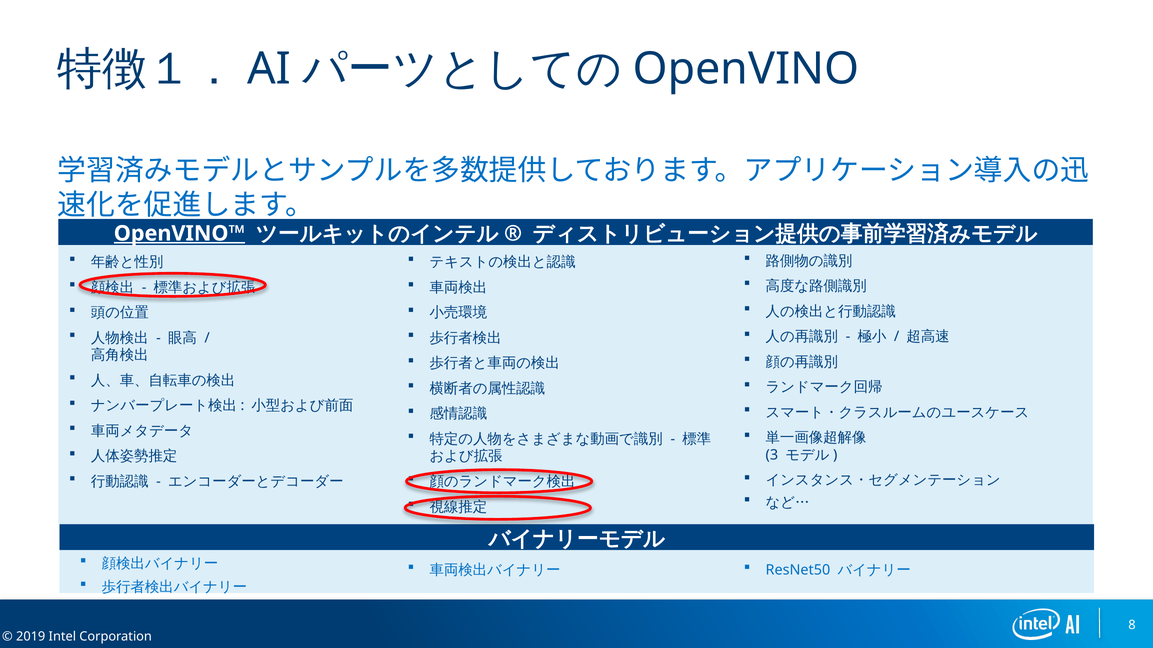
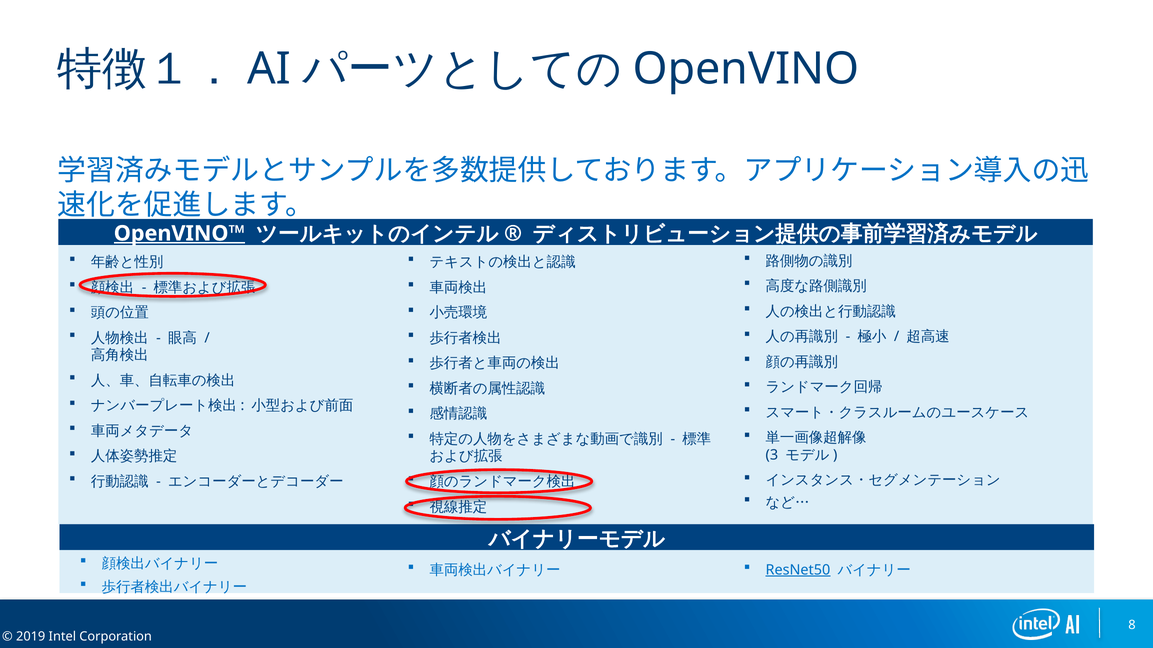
ResNet50 underline: none -> present (798, 570)
